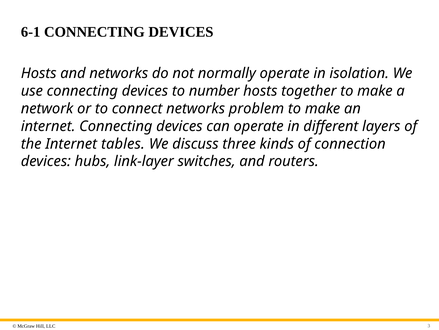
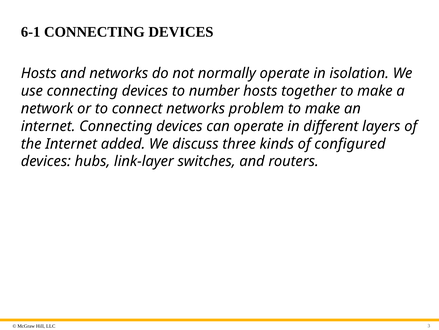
tables: tables -> added (123, 144)
connection: connection -> configured (350, 144)
